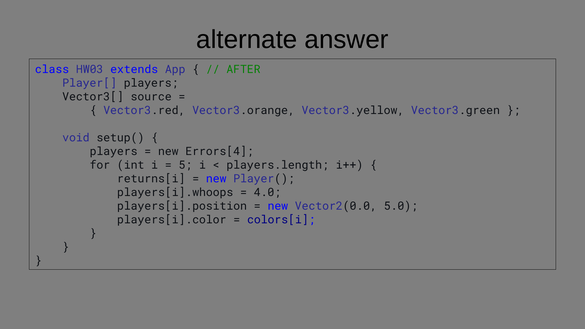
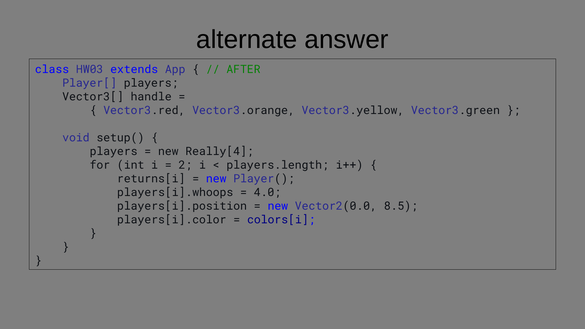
source: source -> handle (151, 97)
Errors[4: Errors[4 -> Really[4 (220, 151)
5: 5 -> 2 (185, 165)
5.0: 5.0 -> 8.5 (401, 206)
